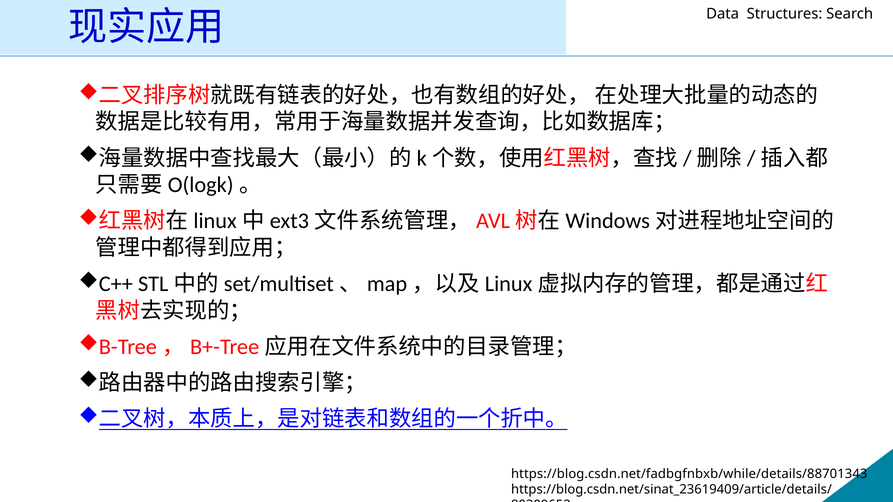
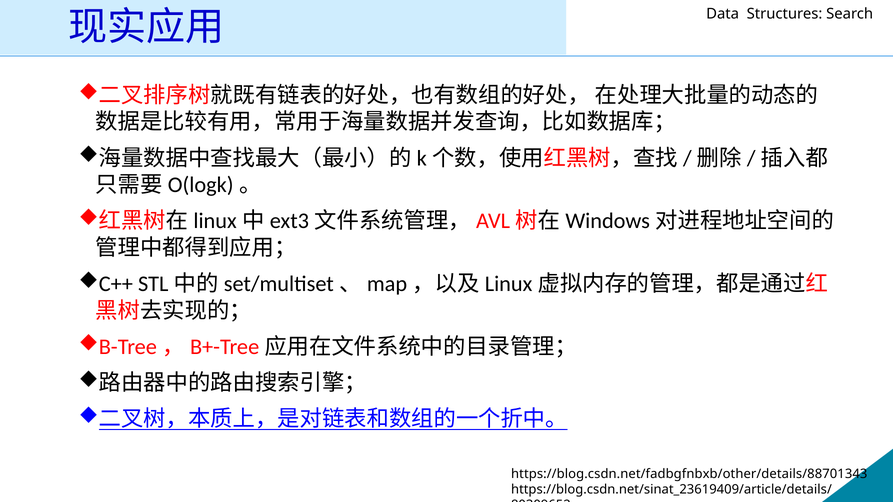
https://blog.csdn.net/fadbgfnbxb/while/details/88701343: https://blog.csdn.net/fadbgfnbxb/while/details/88701343 -> https://blog.csdn.net/fadbgfnbxb/other/details/88701343 (689, 474)
